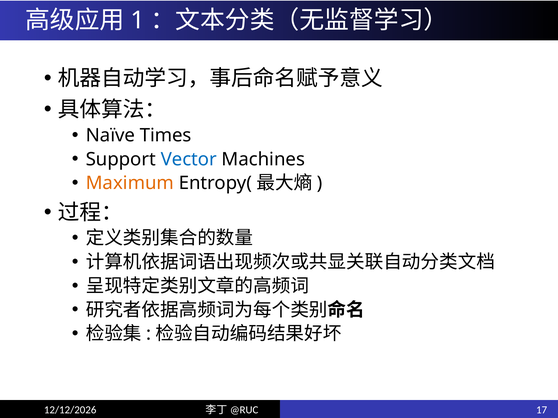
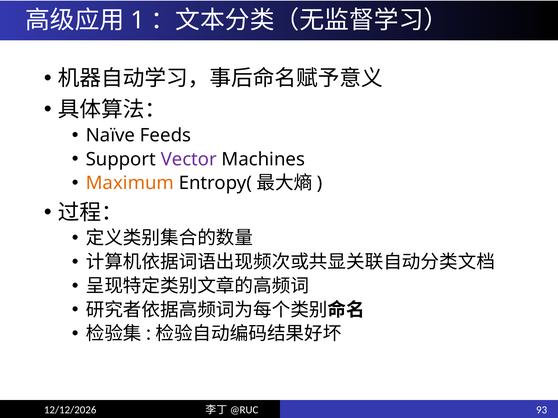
Times: Times -> Feeds (166, 135)
Vector colour: blue -> purple (189, 159)
17: 17 -> 93 (542, 410)
